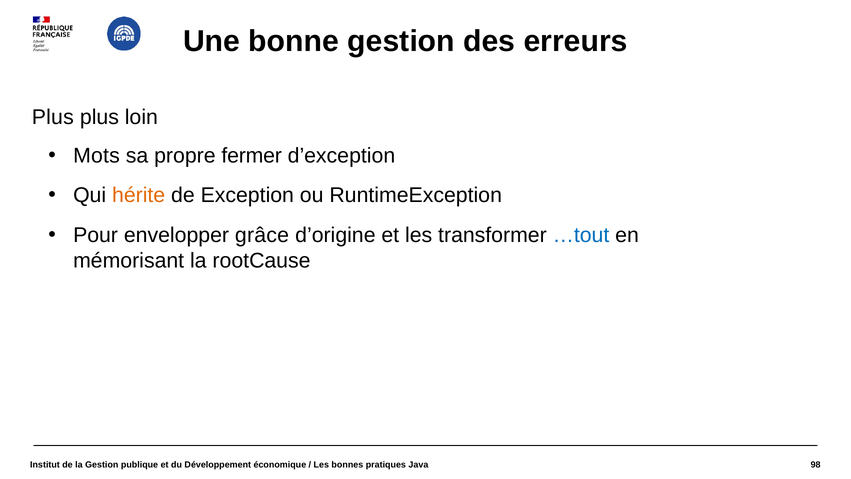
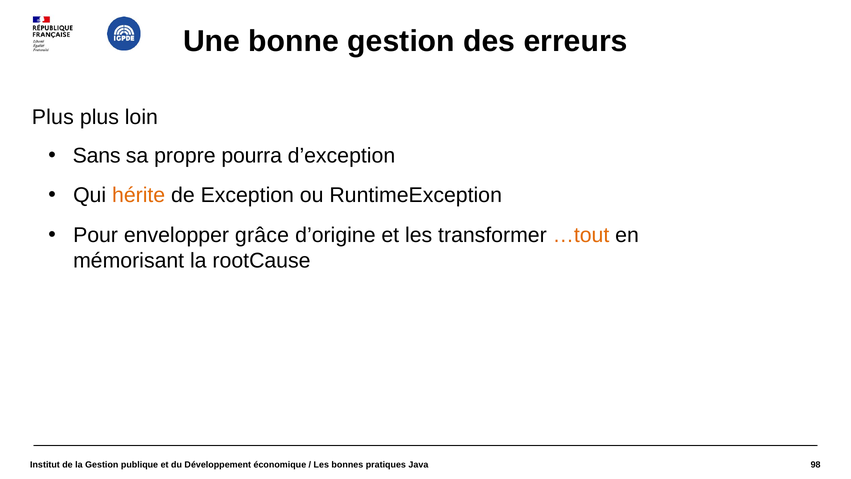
Mots: Mots -> Sans (97, 156)
fermer: fermer -> pourra (252, 156)
…tout colour: blue -> orange (581, 235)
